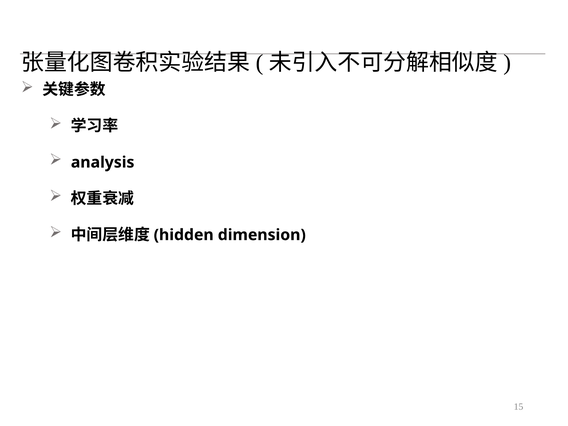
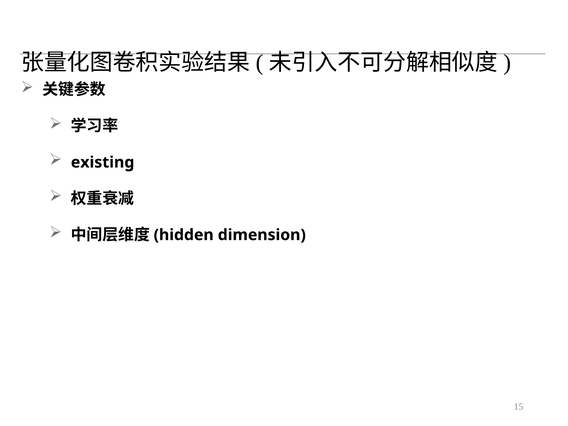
analysis: analysis -> existing (103, 162)
